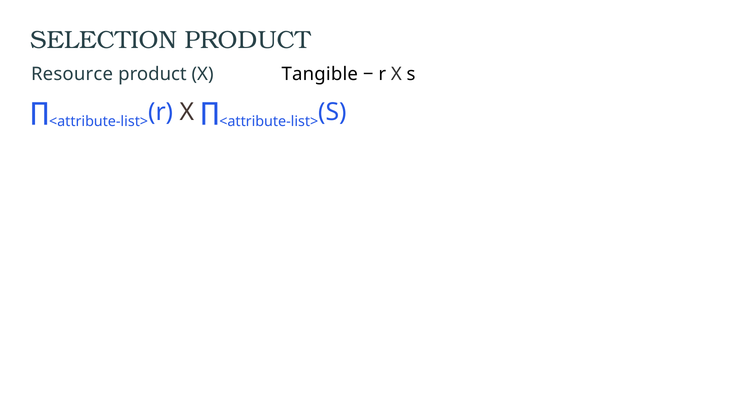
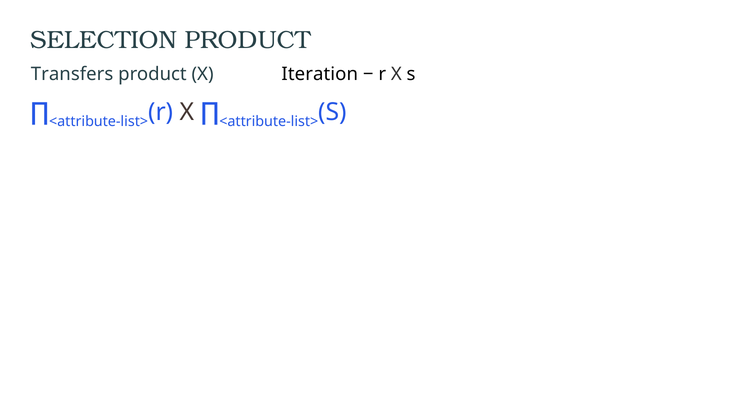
Resource: Resource -> Transfers (72, 74)
Tangible: Tangible -> Iteration (320, 74)
